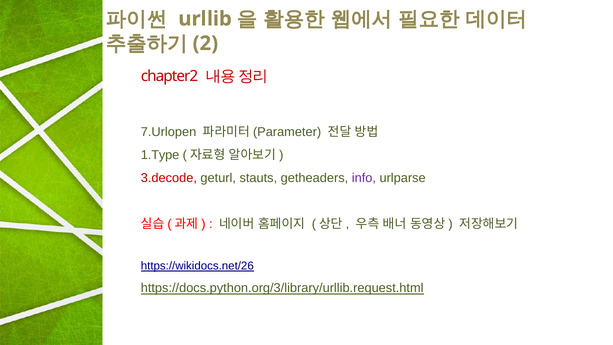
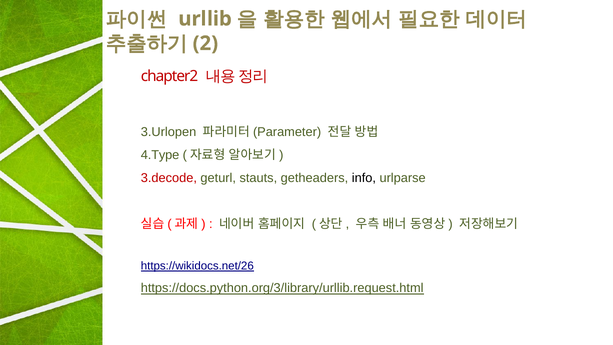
7.Urlopen: 7.Urlopen -> 3.Urlopen (169, 132)
1.Type: 1.Type -> 4.Type (160, 155)
info colour: purple -> black (364, 178)
